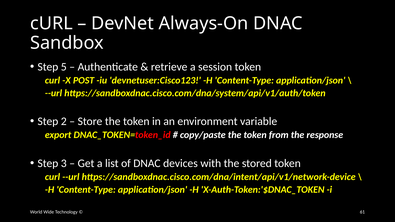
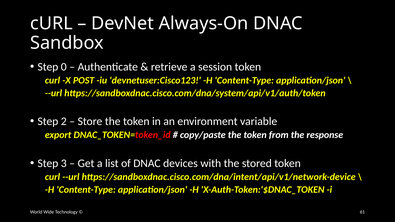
5: 5 -> 0 (64, 67)
